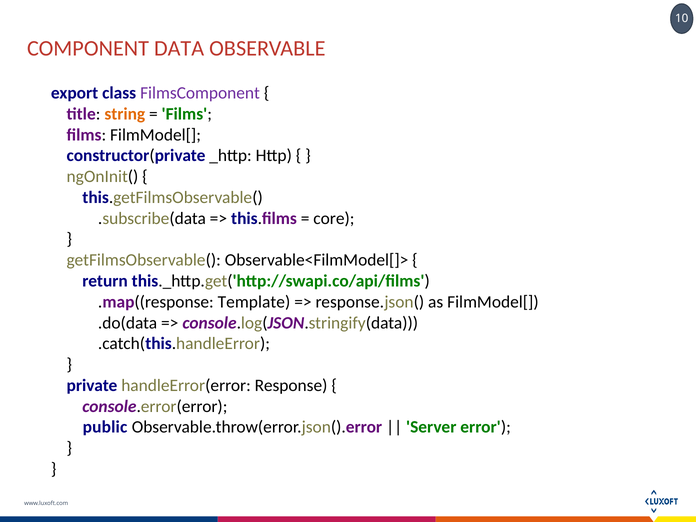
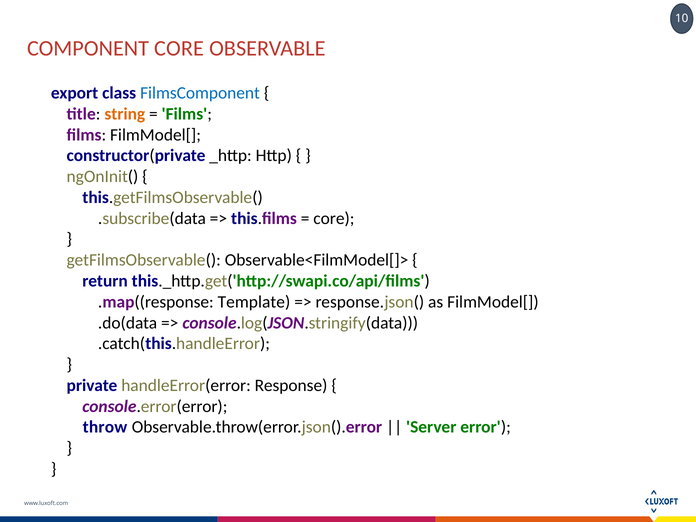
COMPONENT DATA: DATA -> CORE (179, 48)
FilmsComponent colour: purple -> blue (200, 93)
public: public -> throw (105, 427)
